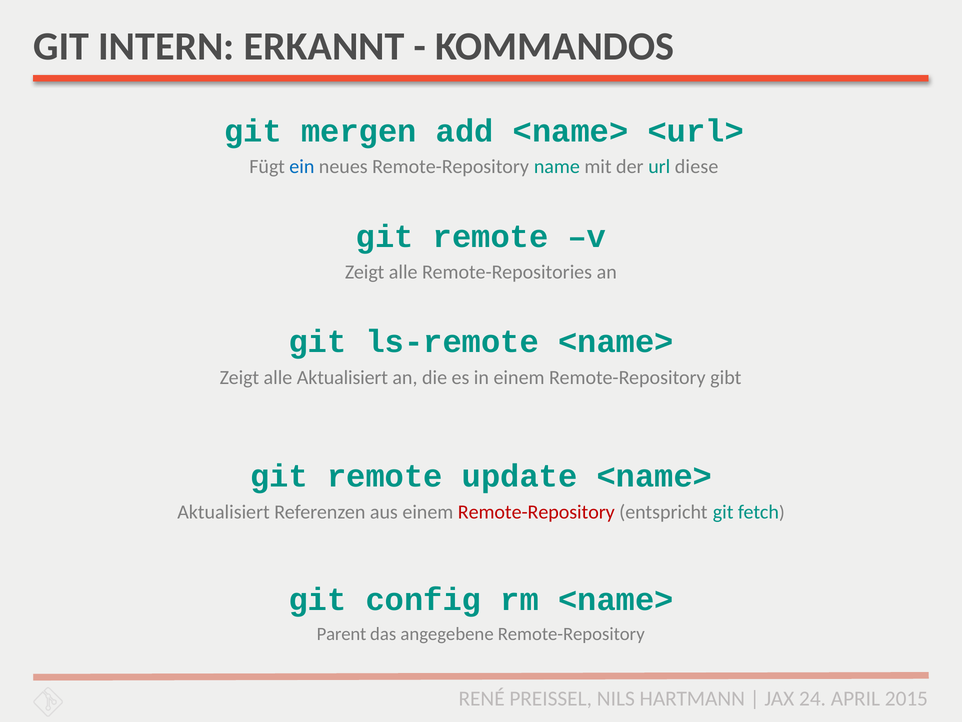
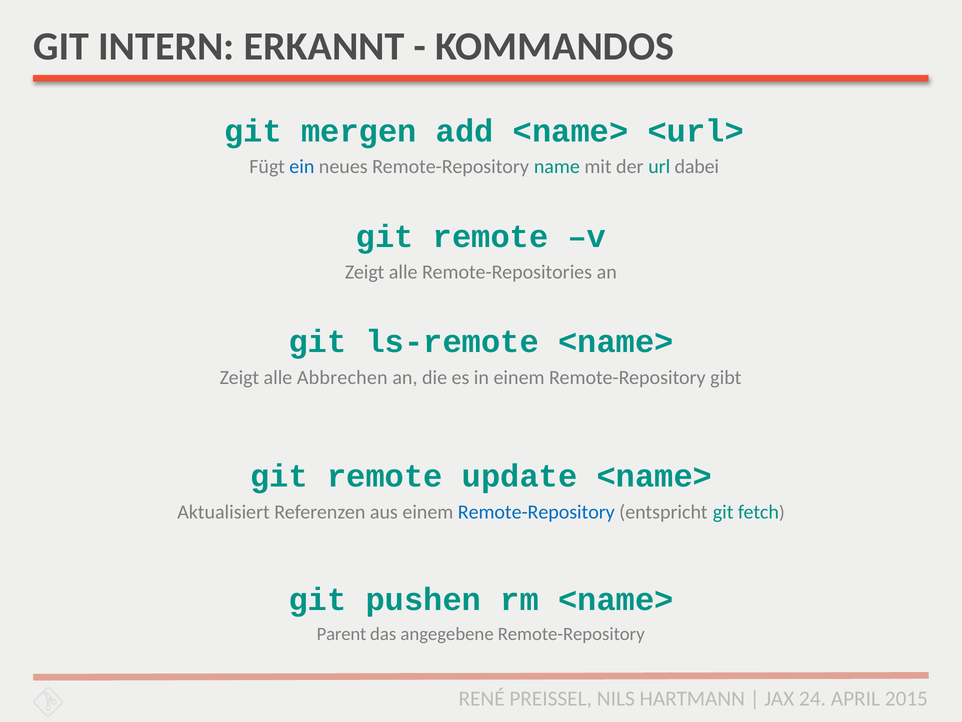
diese: diese -> dabei (697, 167)
alle Aktualisiert: Aktualisiert -> Abbrechen (342, 377)
Remote-Repository colour: red -> blue (536, 512)
config: config -> pushen (423, 599)
